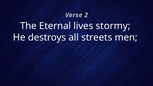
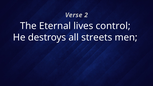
stormy: stormy -> control (113, 26)
